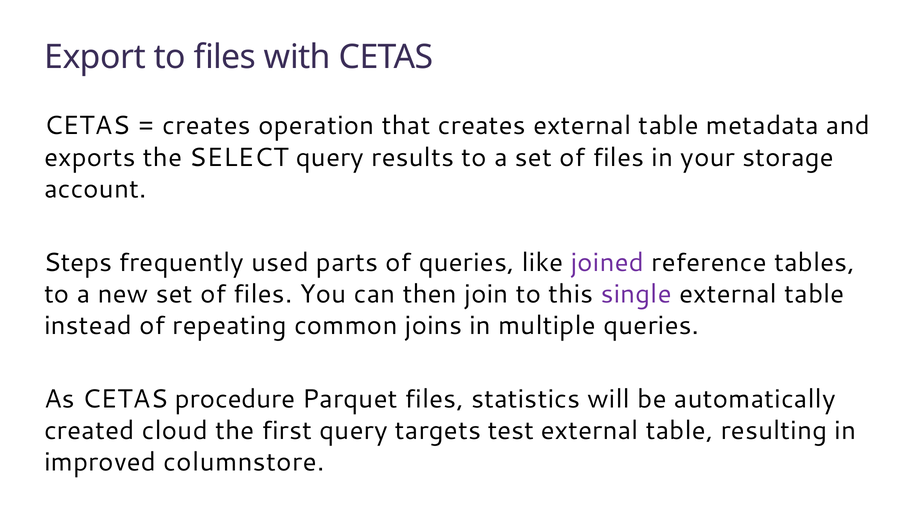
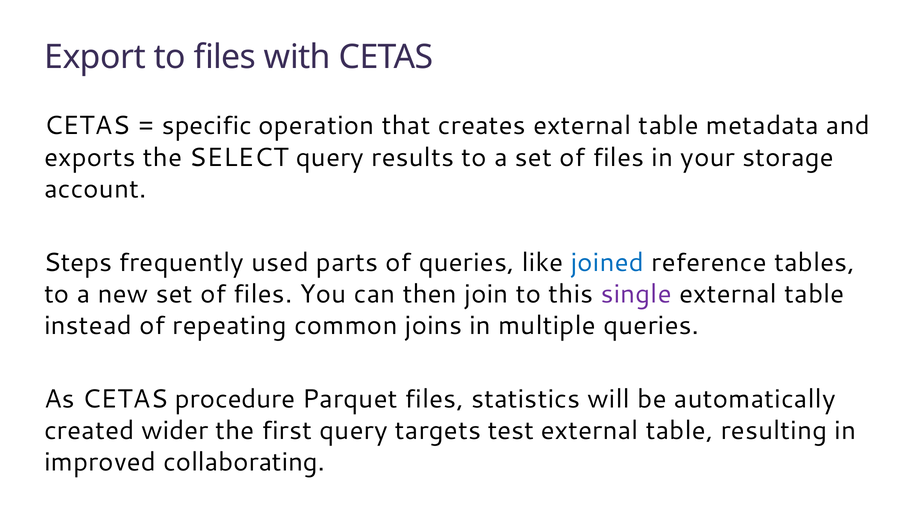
creates: creates -> specific (207, 126)
joined colour: purple -> blue (607, 263)
cloud: cloud -> wider (175, 431)
columnstore: columnstore -> collaborating (244, 463)
